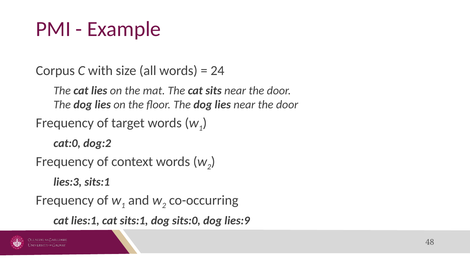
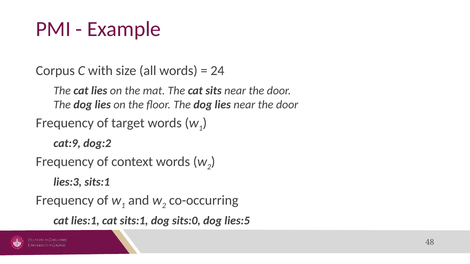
cat:0: cat:0 -> cat:9 (67, 144)
lies:9: lies:9 -> lies:5 (237, 221)
